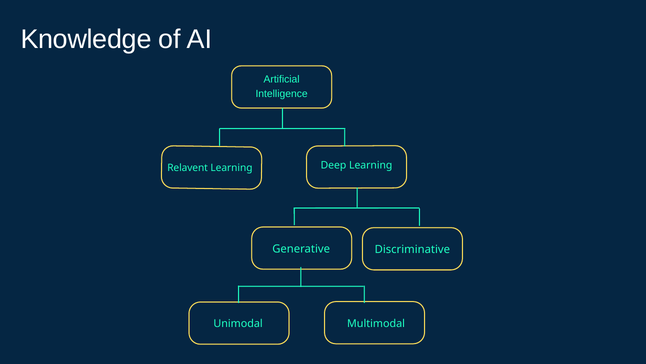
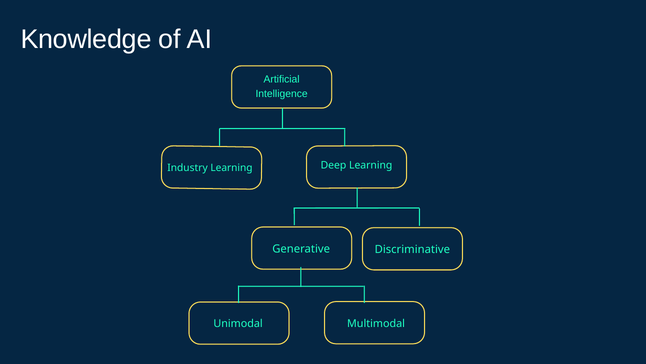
Relavent: Relavent -> Industry (187, 168)
